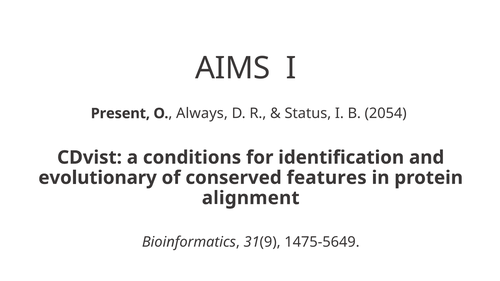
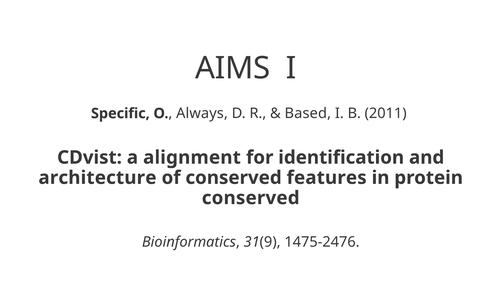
Present: Present -> Specific (120, 114)
Status: Status -> Based (308, 114)
2054: 2054 -> 2011 (386, 114)
conditions: conditions -> alignment (192, 158)
evolutionary: evolutionary -> architecture (97, 178)
alignment: alignment -> conserved (251, 198)
1475-5649: 1475-5649 -> 1475-2476 (322, 242)
